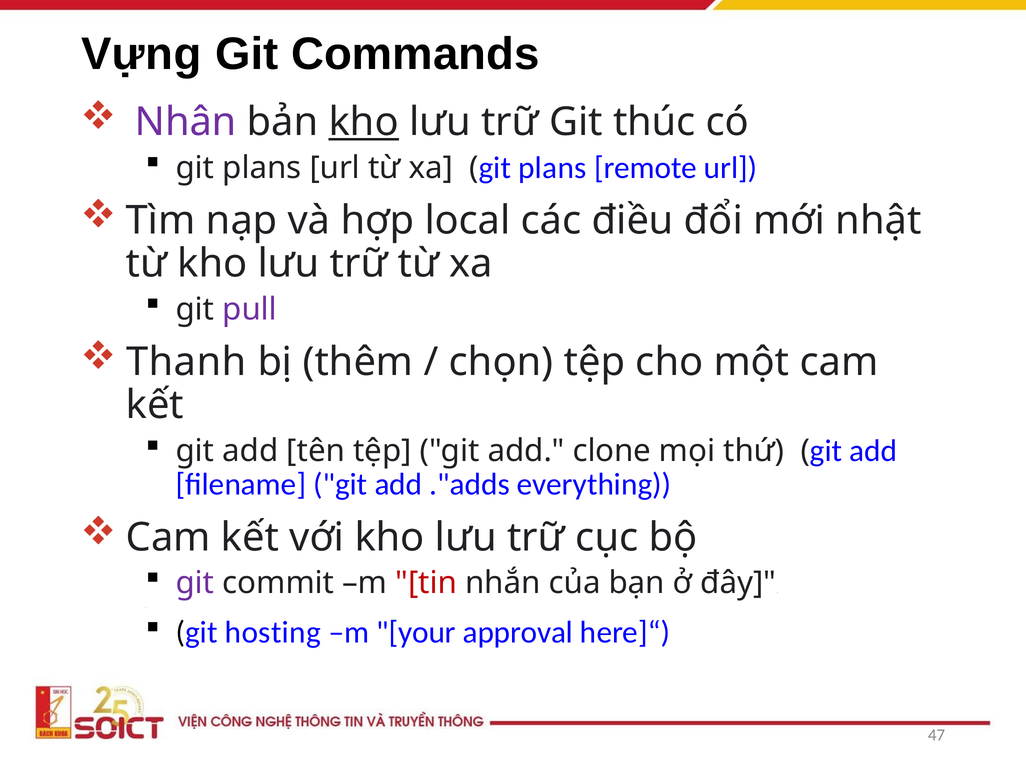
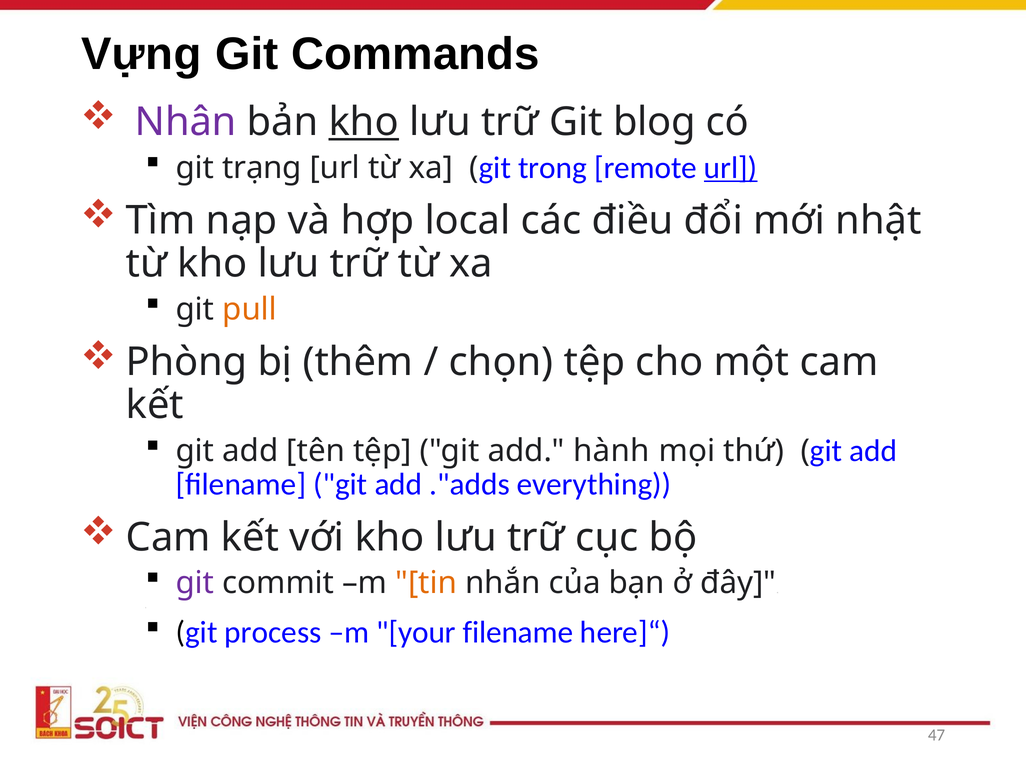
thúc: thúc -> blog (654, 122)
plans: plans -> trạng (262, 168)
plans: plans -> trong (552, 168)
url underline: none -> present (731, 168)
pull colour: purple -> orange (250, 309)
Thanh: Thanh -> Phòng (187, 362)
clone: clone -> hành (612, 450)
tin colour: red -> orange (426, 583)
hosting: hosting -> process (273, 632)
your approval: approval -> filename (518, 632)
